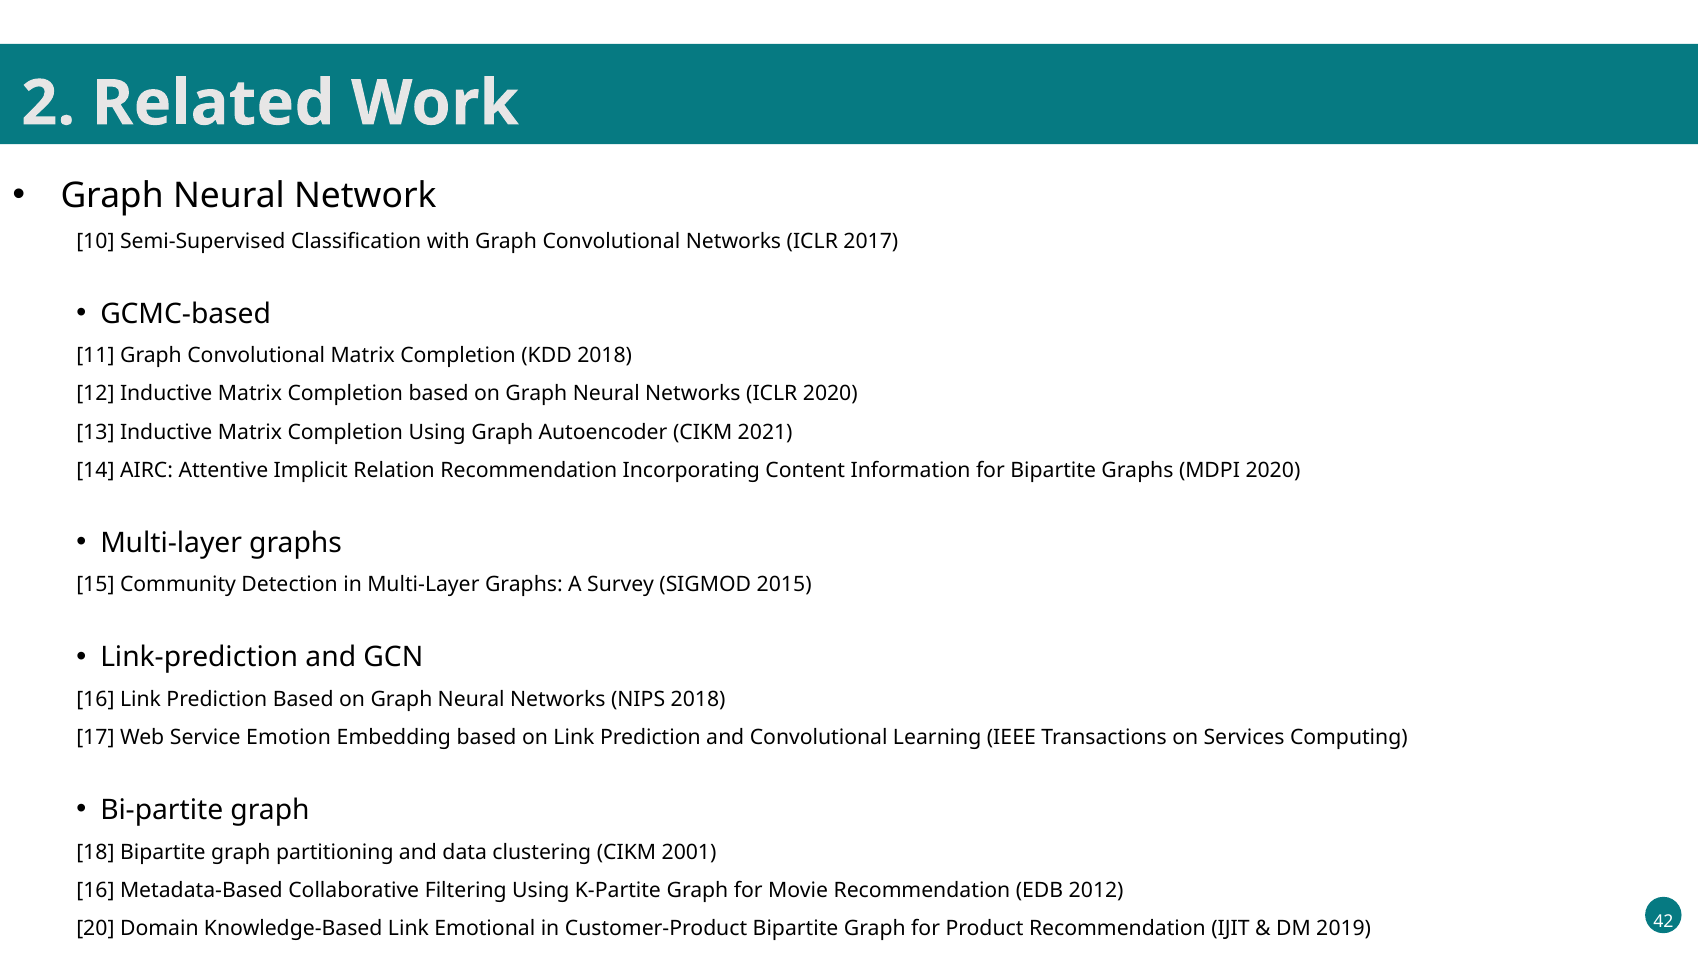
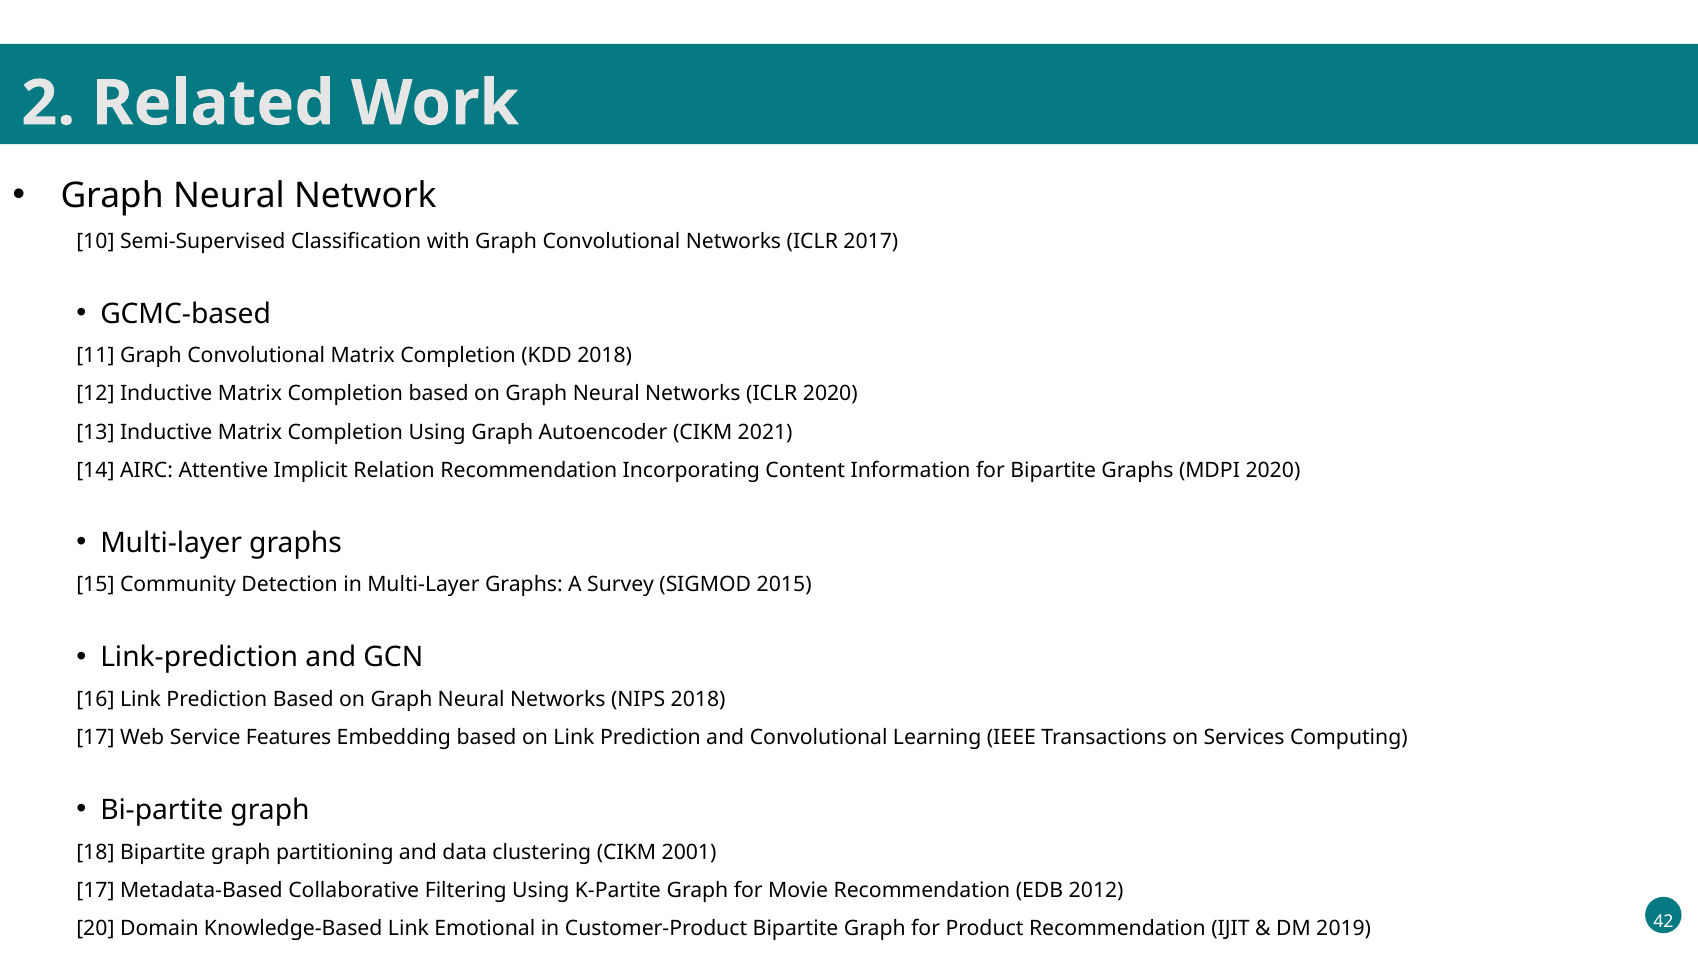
Emotion: Emotion -> Features (289, 738)
16: 16 -> 17 (95, 890)
